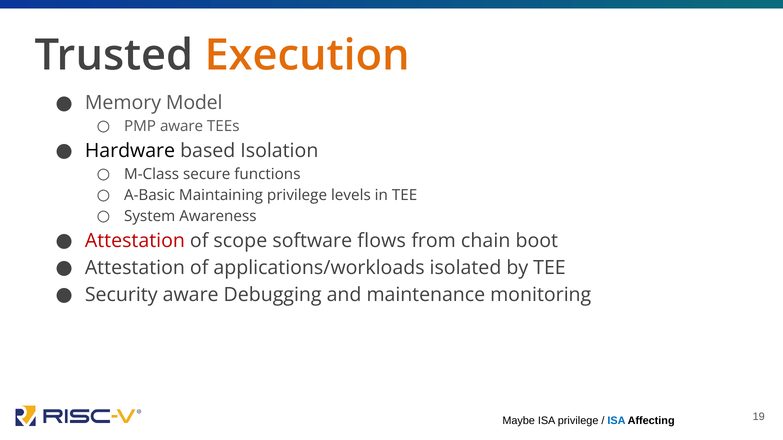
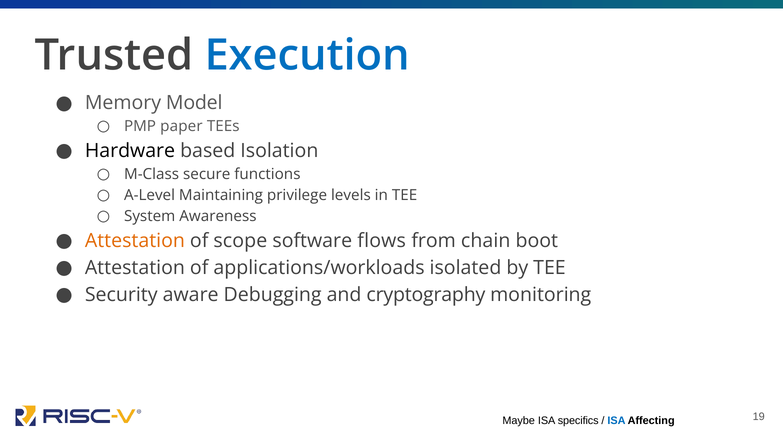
Execution colour: orange -> blue (307, 55)
PMP aware: aware -> paper (181, 126)
A-Basic: A-Basic -> A-Level (150, 195)
Attestation colour: red -> orange (135, 241)
maintenance: maintenance -> cryptography (426, 295)
ISA privilege: privilege -> specifics (578, 421)
